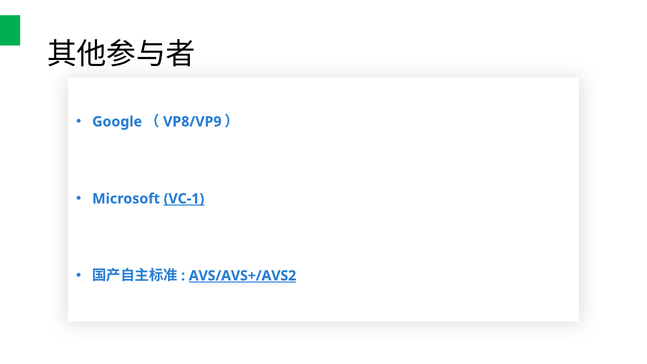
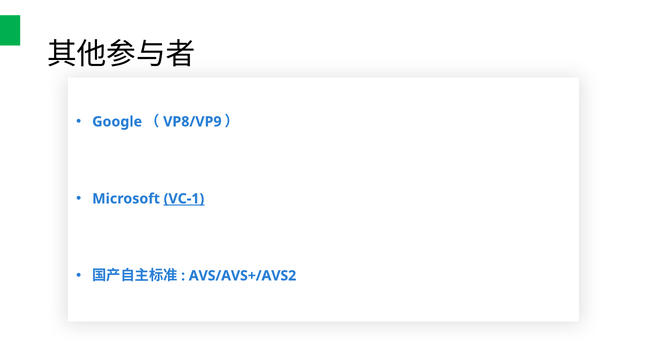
AVS/AVS+/AVS2 underline: present -> none (243, 276)
